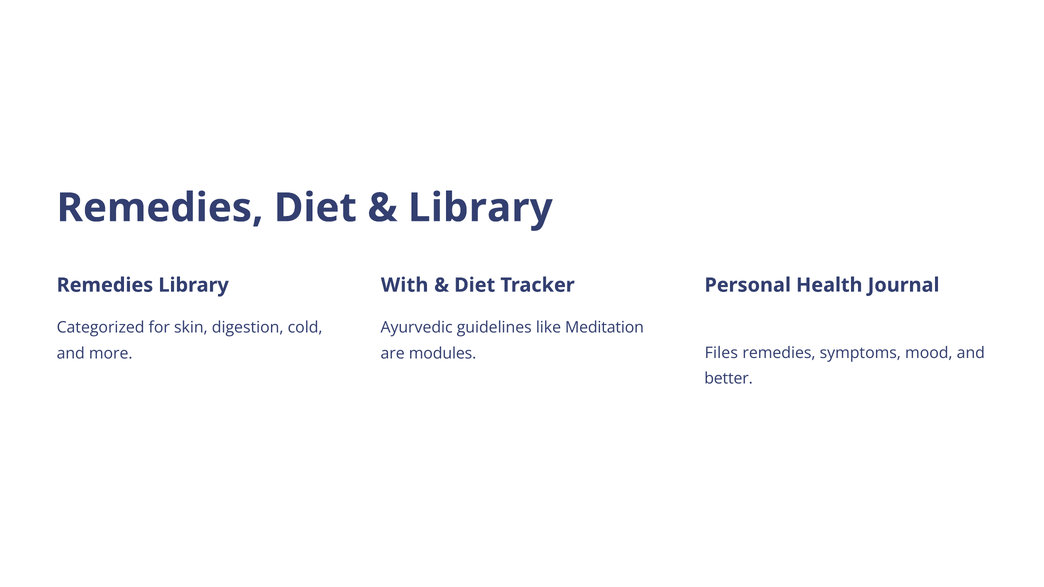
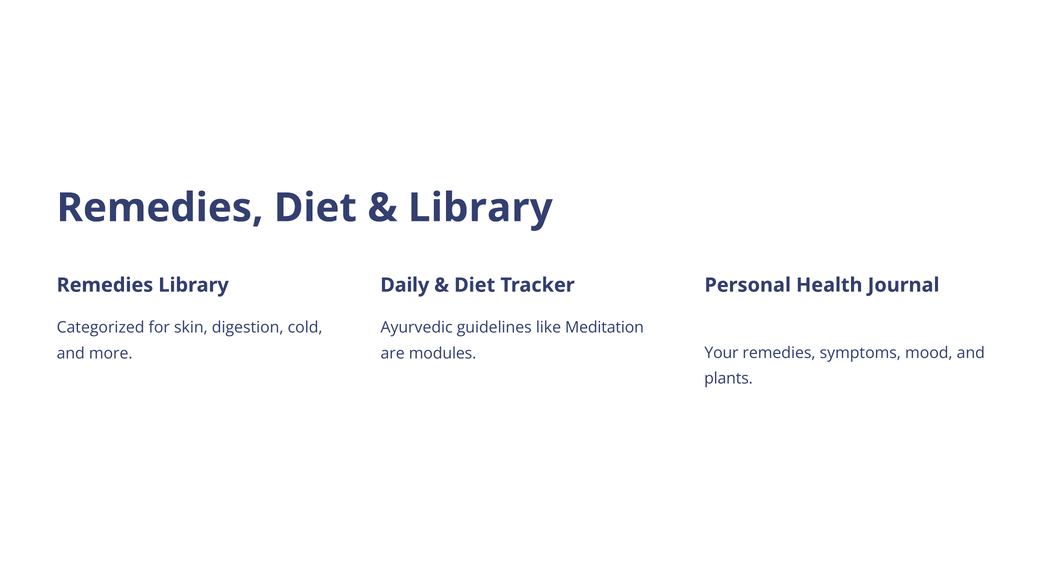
With: With -> Daily (405, 285)
Files: Files -> Your (721, 353)
better: better -> plants (729, 379)
